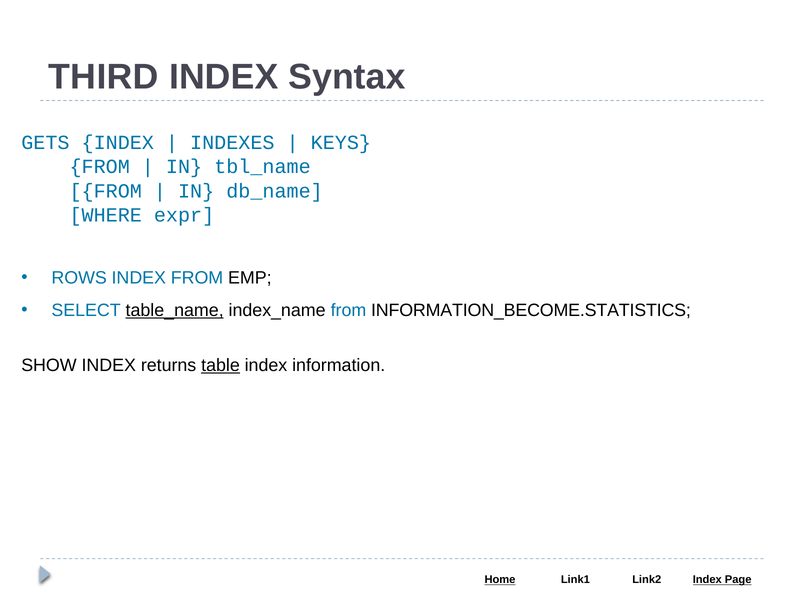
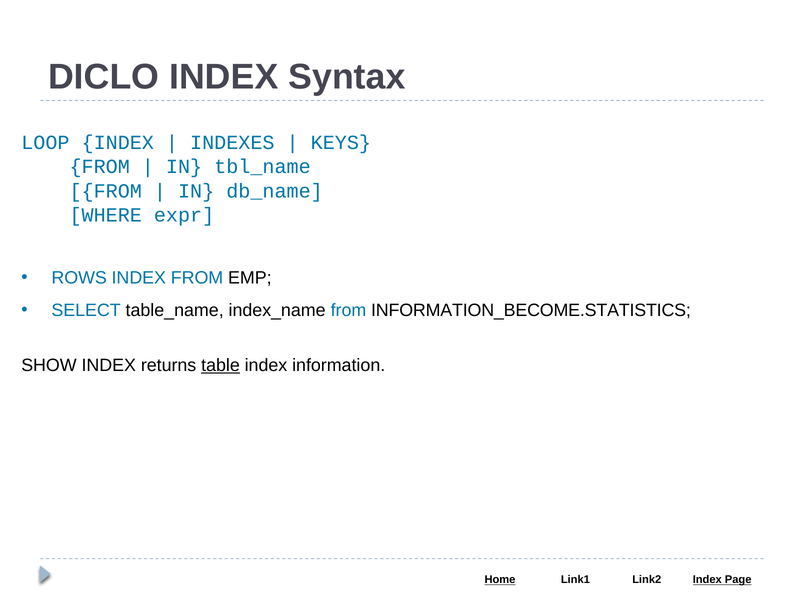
THIRD: THIRD -> DICLO (104, 77)
GETS: GETS -> LOOP (45, 143)
table_name underline: present -> none (175, 310)
